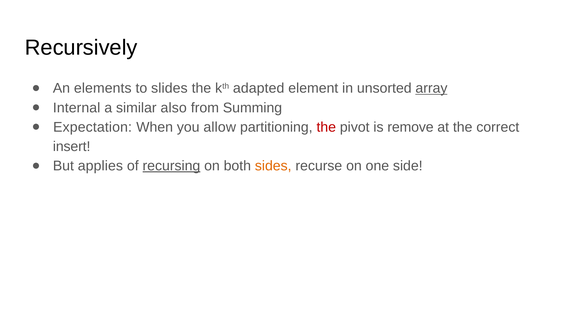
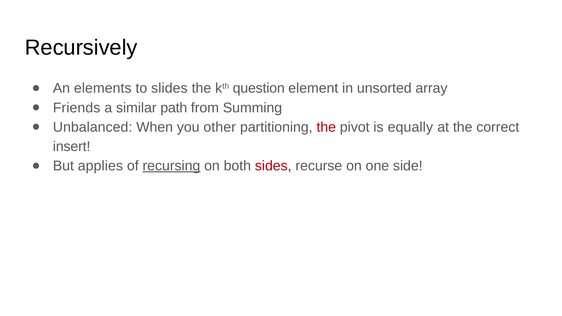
adapted: adapted -> question (259, 88)
array underline: present -> none (431, 88)
Internal: Internal -> Friends (77, 108)
also: also -> path (174, 108)
Expectation: Expectation -> Unbalanced (93, 127)
allow: allow -> other (220, 127)
remove: remove -> equally (410, 127)
sides colour: orange -> red (273, 166)
